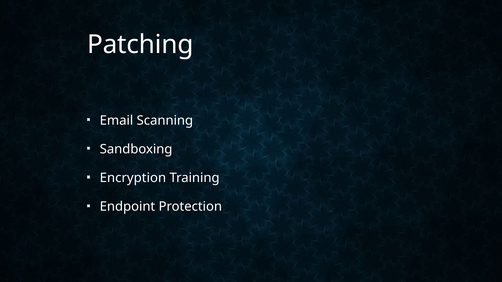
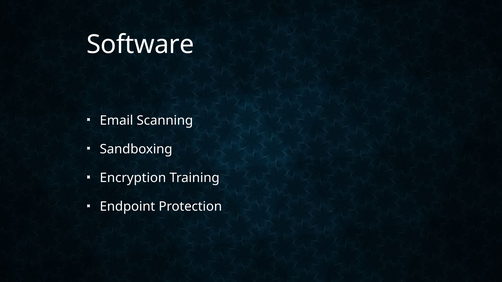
Patching: Patching -> Software (140, 44)
